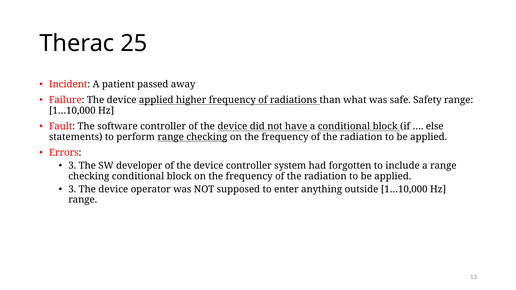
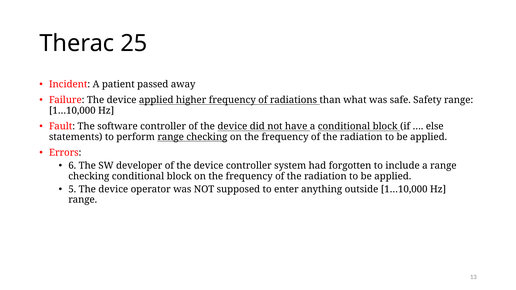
3: 3 -> 6 (72, 166)
3: 3 -> 5 (72, 189)
